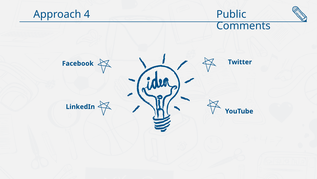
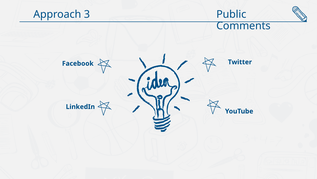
4: 4 -> 3 (87, 14)
